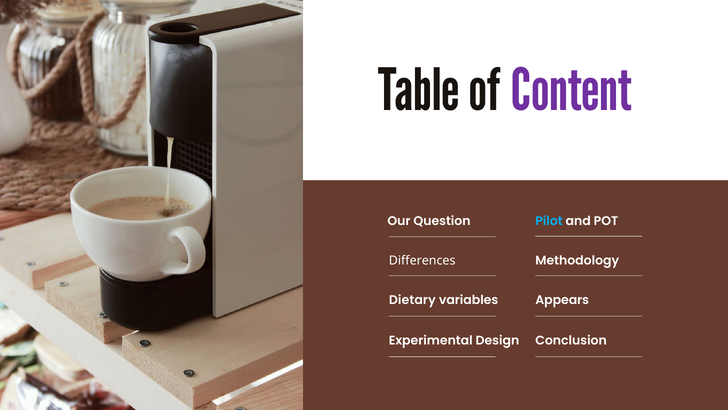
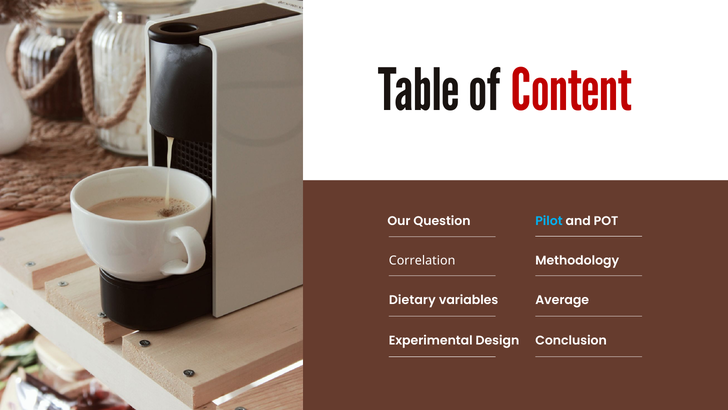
Content colour: purple -> red (571, 91)
Differences: Differences -> Correlation (422, 260)
Appears: Appears -> Average (562, 300)
